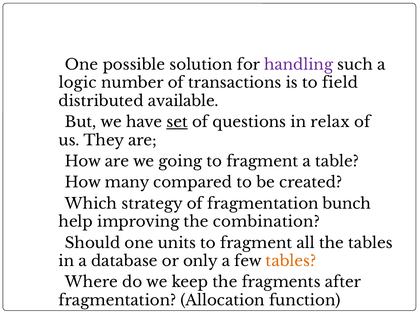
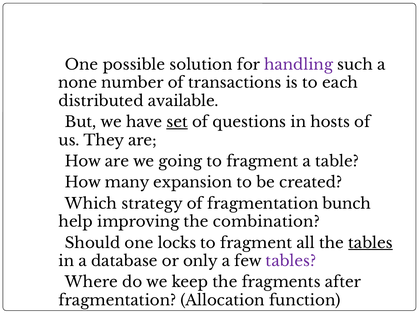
logic: logic -> none (78, 83)
field: field -> each (340, 83)
relax: relax -> hosts (330, 122)
compared: compared -> expansion (193, 182)
units: units -> locks (177, 242)
tables underline: none -> present (370, 242)
tables colour: orange -> purple (291, 261)
